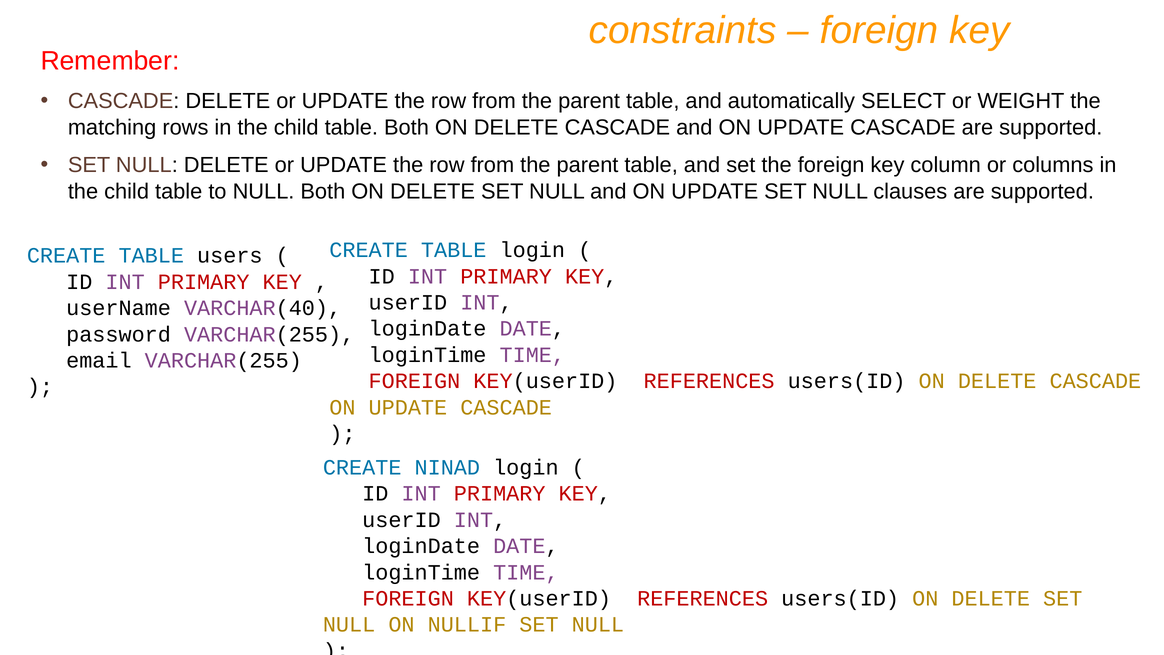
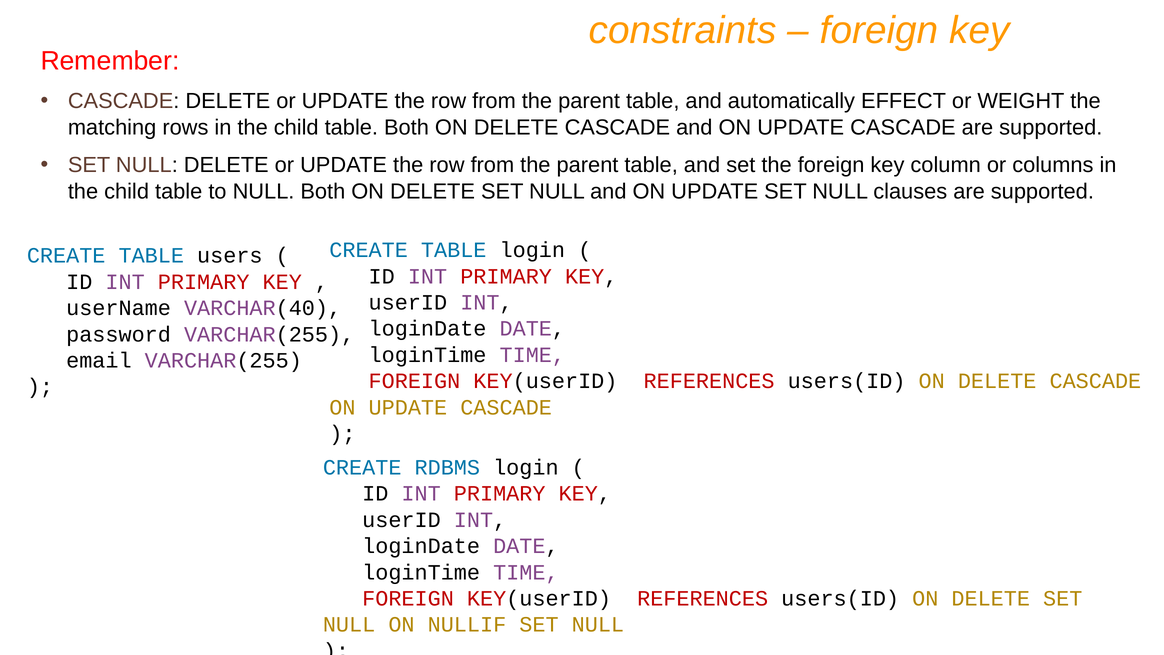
SELECT: SELECT -> EFFECT (904, 101)
NINAD: NINAD -> RDBMS (447, 467)
